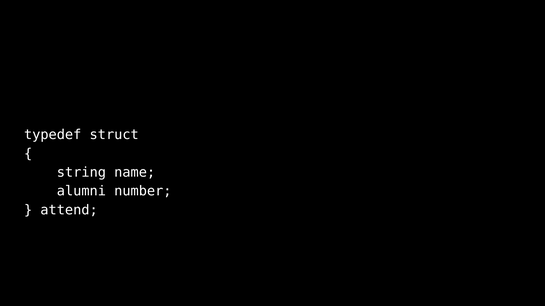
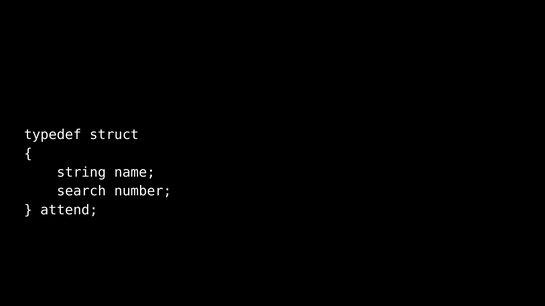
alumni: alumni -> search (81, 191)
